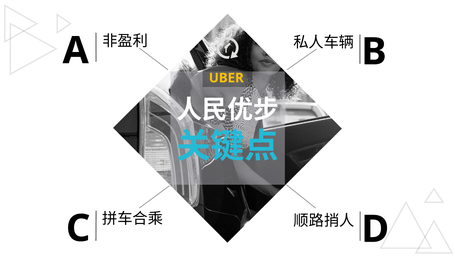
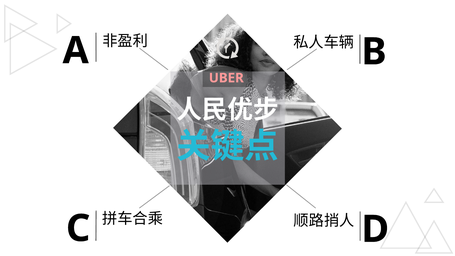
UBER colour: yellow -> pink (226, 78)
